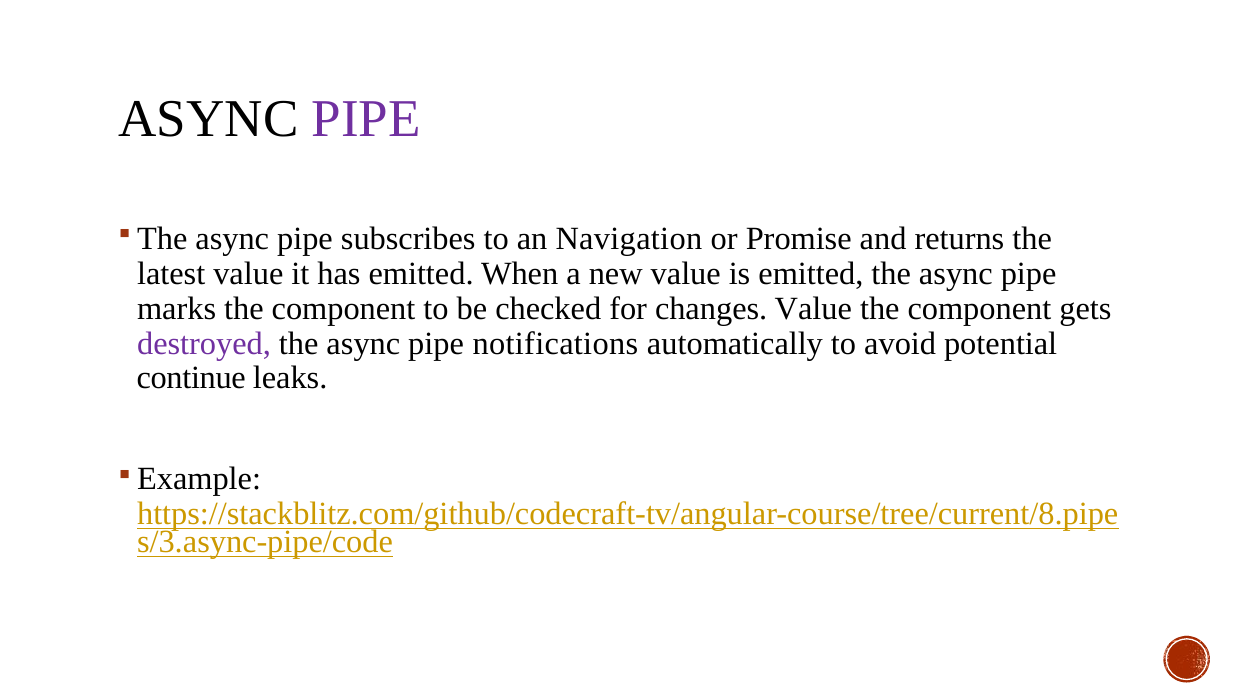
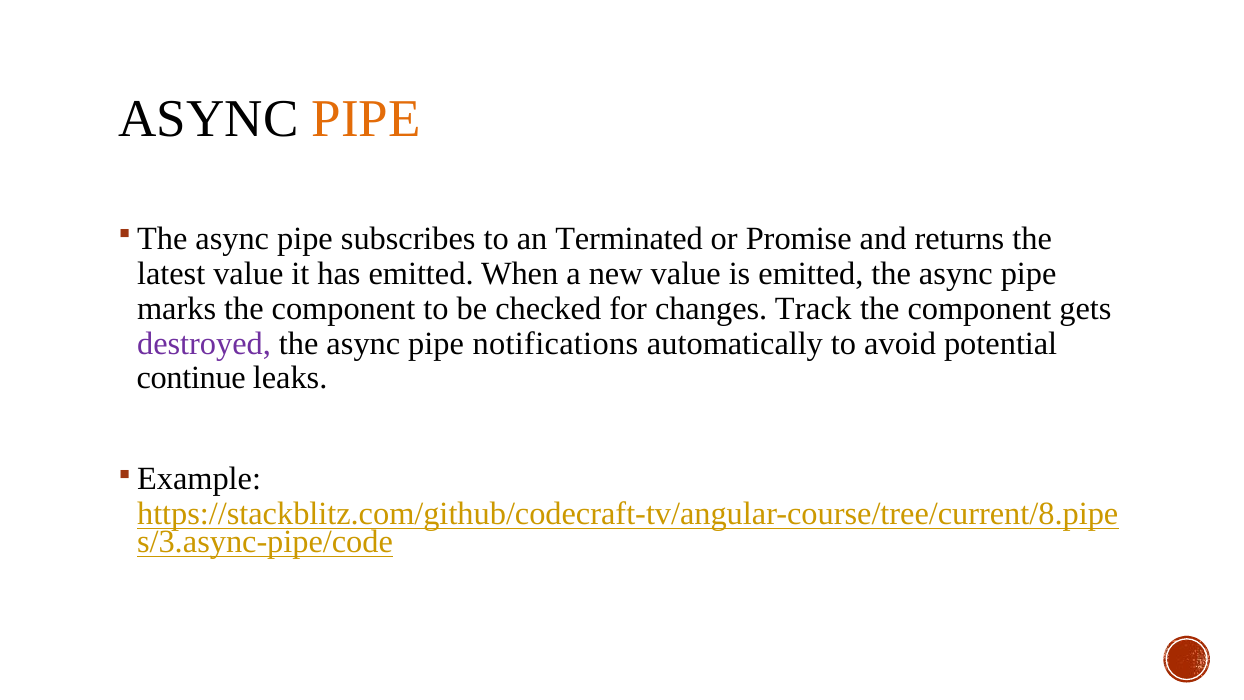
PIPE colour: purple -> orange (366, 119)
Navigation: Navigation -> Terminated (629, 238)
changes Value: Value -> Track (813, 308)
